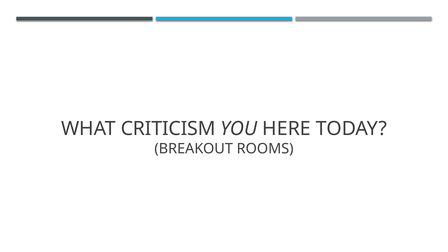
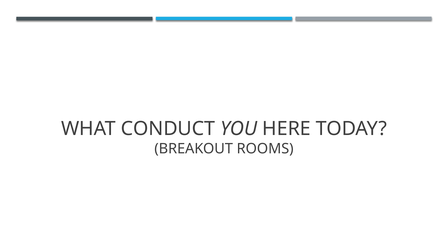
CRITICISM: CRITICISM -> CONDUCT (168, 129)
